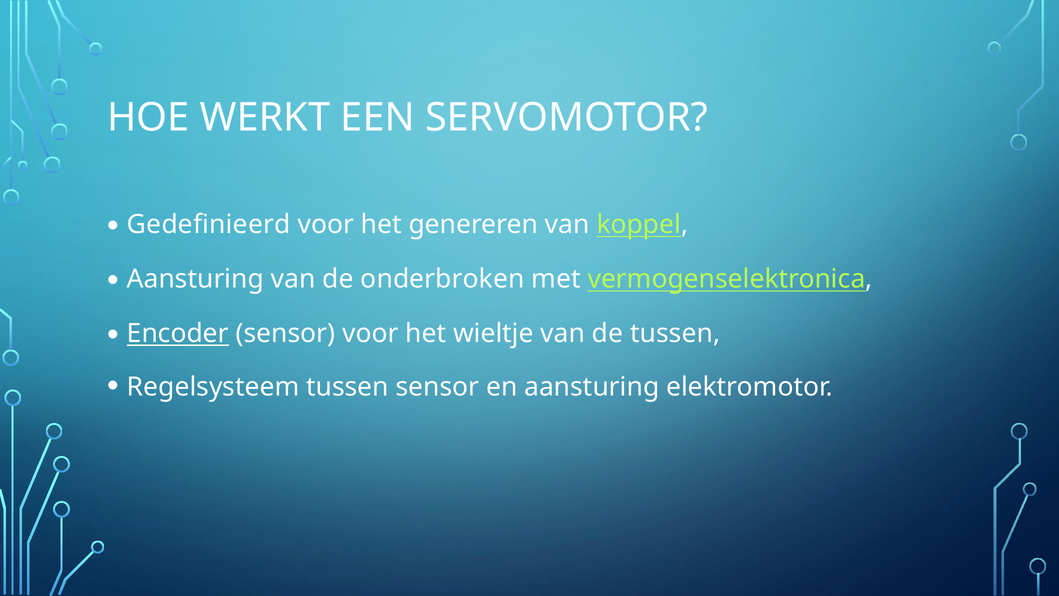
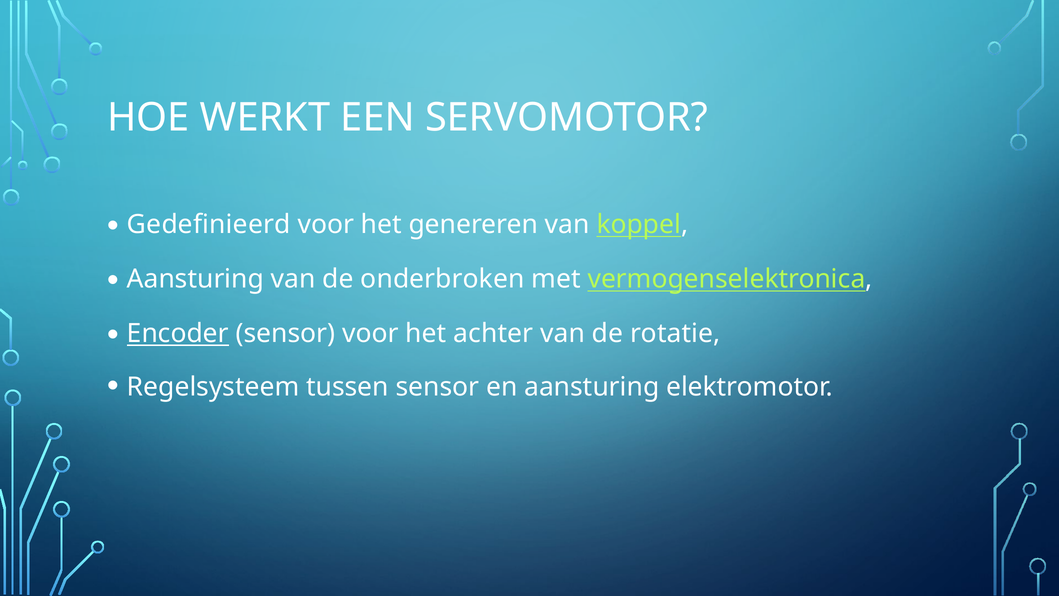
wieltje: wieltje -> achter (493, 333)
de tussen: tussen -> rotatie (675, 333)
